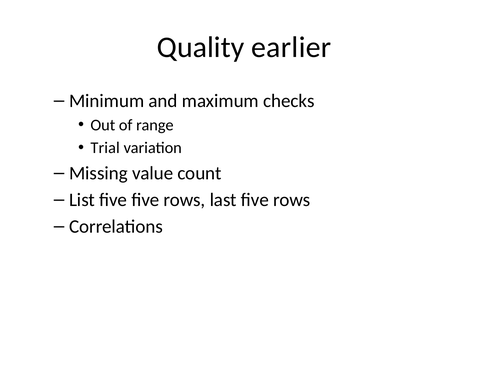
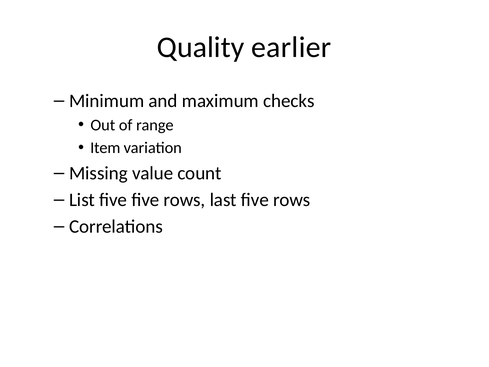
Trial: Trial -> Item (105, 148)
